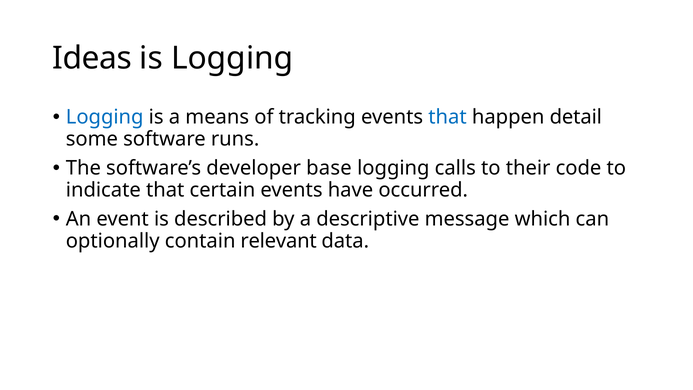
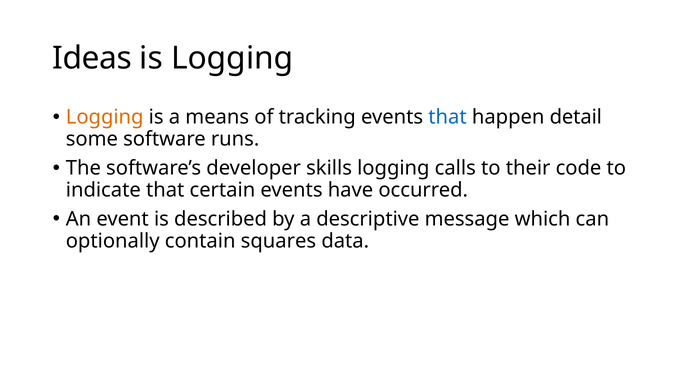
Logging colour: blue -> orange (105, 117)
base: base -> skills (329, 168)
relevant: relevant -> squares (278, 241)
